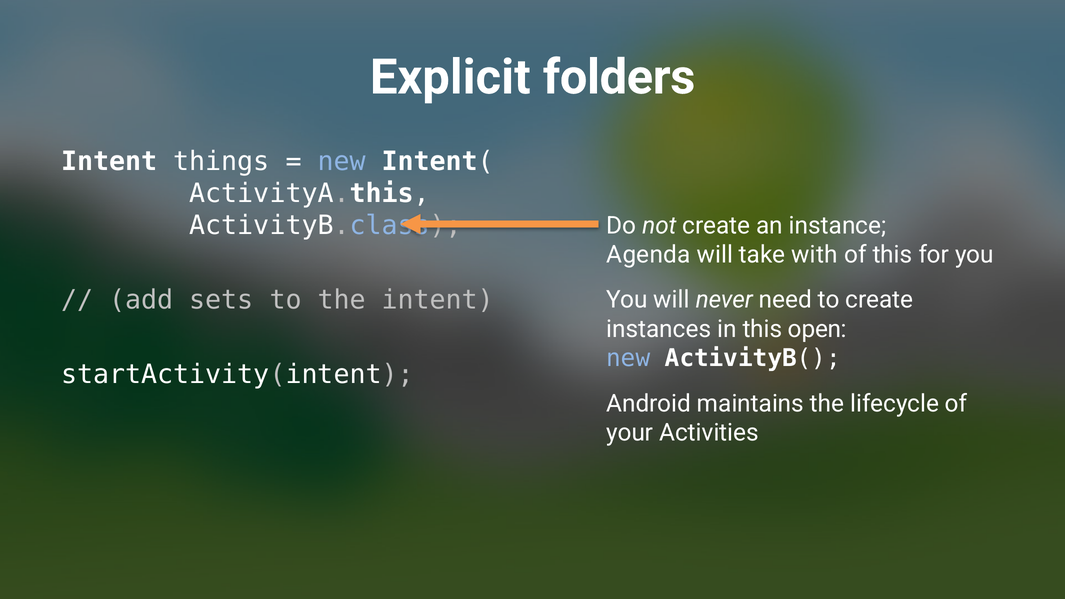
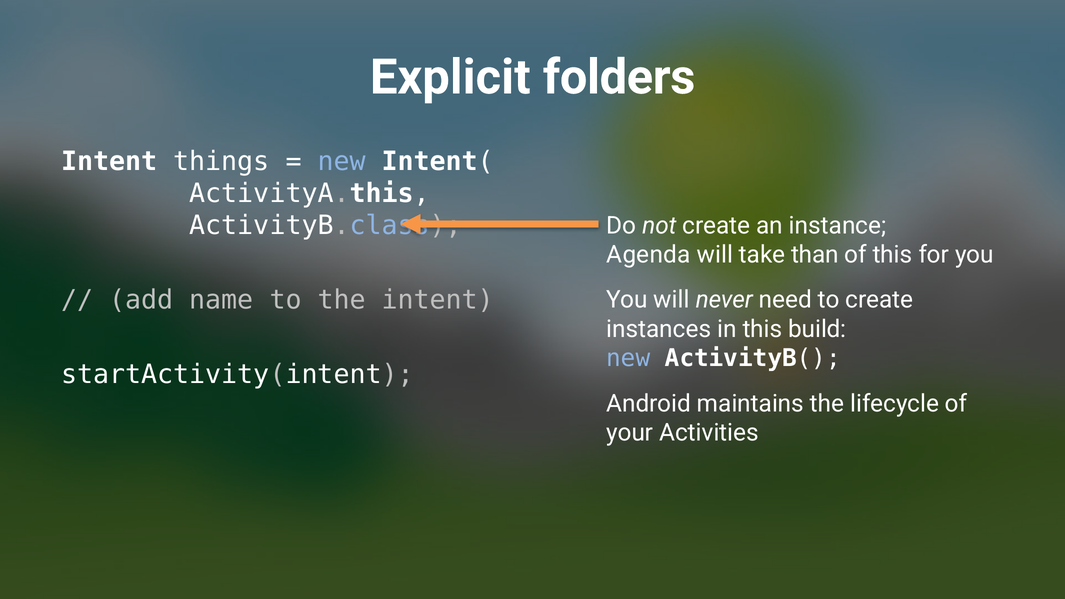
with: with -> than (815, 255)
sets: sets -> name (221, 300)
open: open -> build (817, 329)
